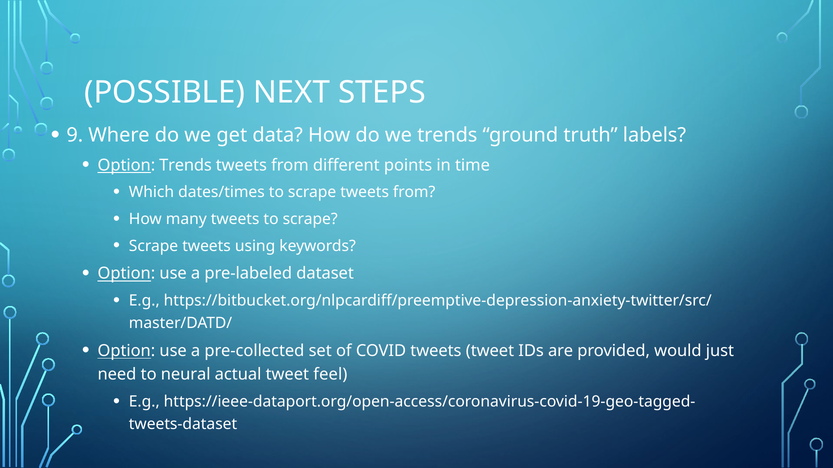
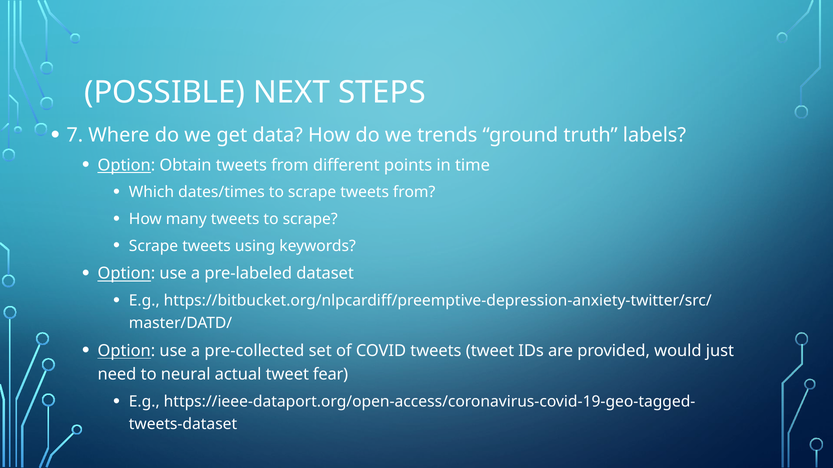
9: 9 -> 7 (75, 135)
Option Trends: Trends -> Obtain (185, 165)
feel: feel -> fear (331, 375)
